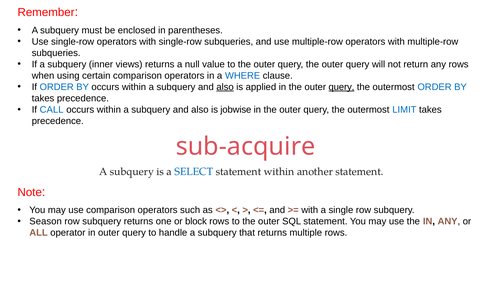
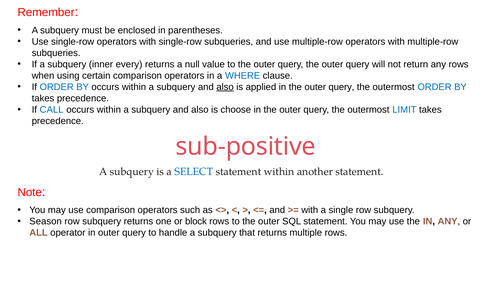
views: views -> every (129, 64)
query underline: present -> none (341, 87)
jobwise: jobwise -> choose (236, 110)
sub-acquire: sub-acquire -> sub-positive (246, 146)
